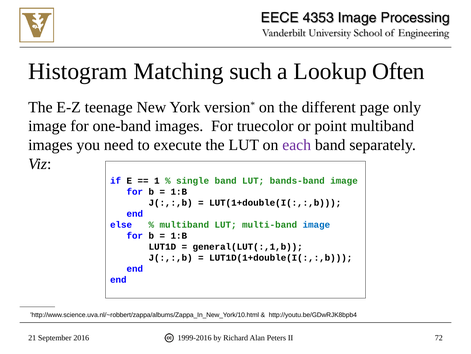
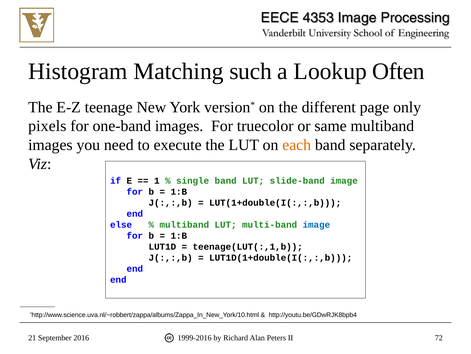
image: image -> pixels (47, 126)
point: point -> same (331, 126)
each colour: purple -> orange (297, 145)
bands-band: bands-band -> slide-band (297, 180)
general(LUT(:,1,b: general(LUT(:,1,b -> teenage(LUT(:,1,b (248, 246)
